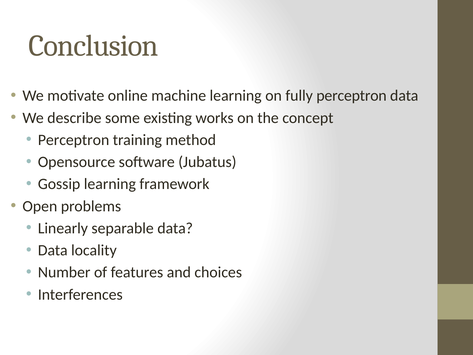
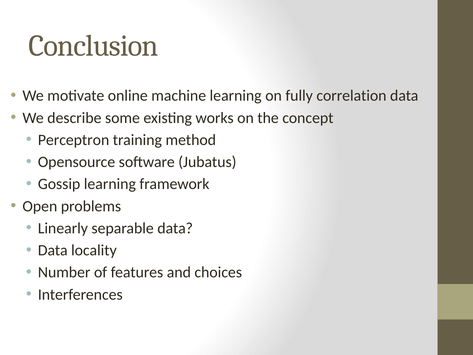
fully perceptron: perceptron -> correlation (351, 96)
